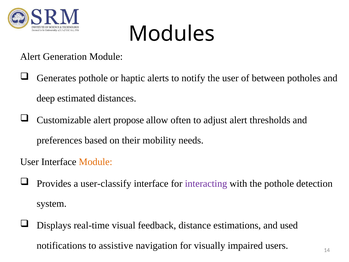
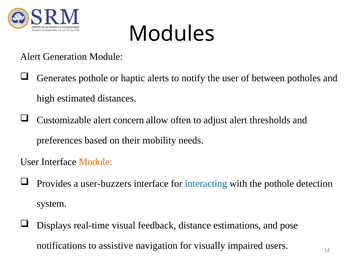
deep: deep -> high (46, 98)
propose: propose -> concern (129, 120)
user-classify: user-classify -> user-buzzers (106, 183)
interacting colour: purple -> blue (206, 183)
used: used -> pose (289, 225)
